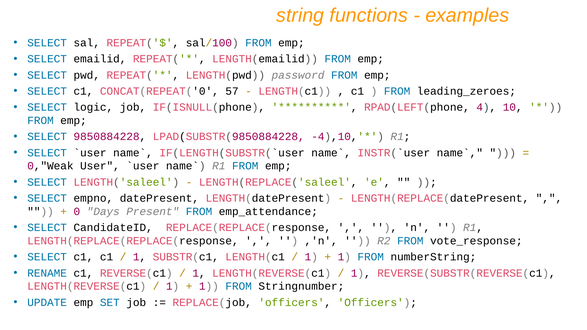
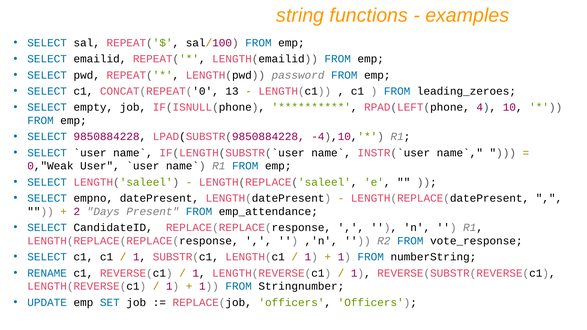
57: 57 -> 13 (232, 91)
logic: logic -> empty (93, 107)
0: 0 -> 2 (77, 212)
